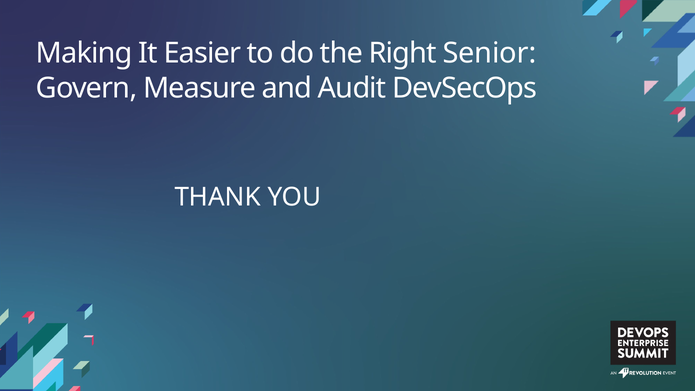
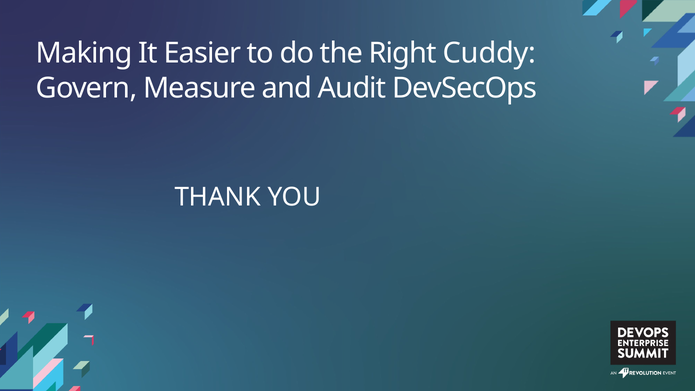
Senior: Senior -> Cuddy (489, 53)
